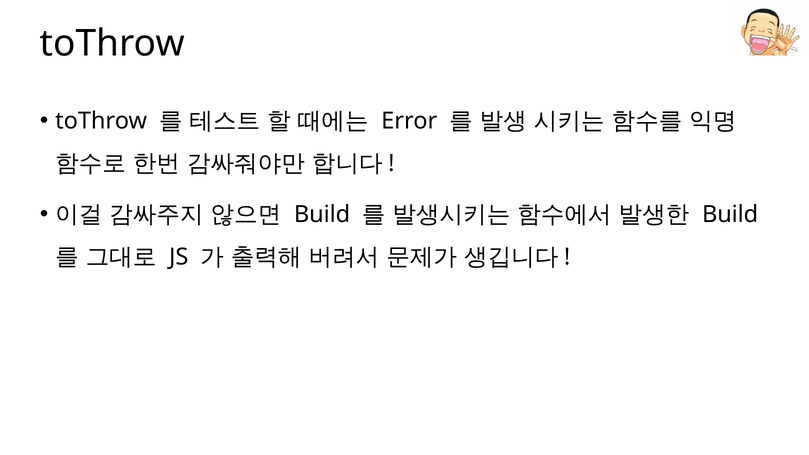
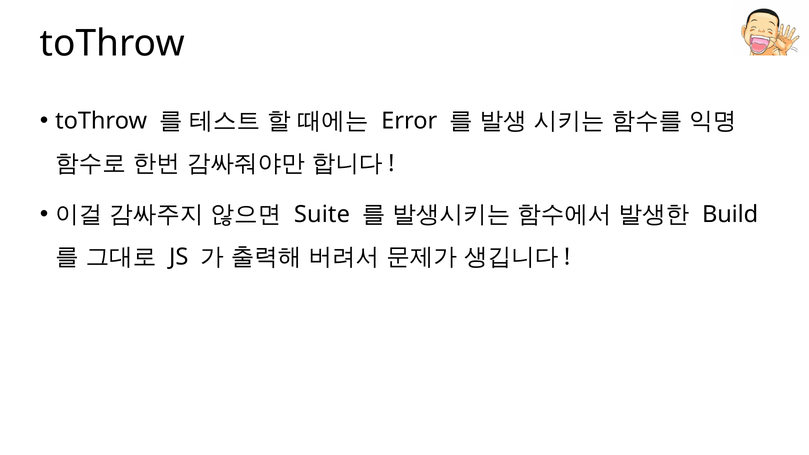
Build: Build -> Suite (322, 215)
